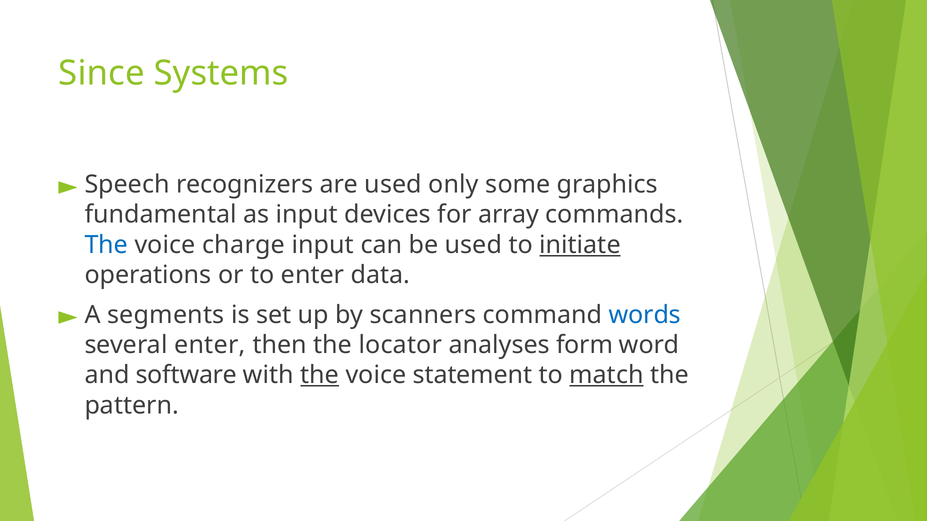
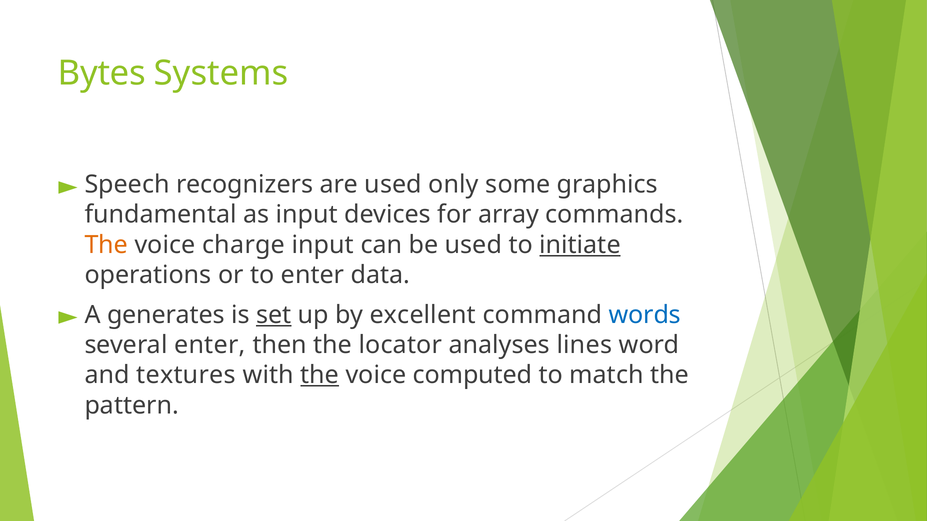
Since: Since -> Bytes (102, 73)
The colour: blue -> orange (106, 245)
segments: segments -> generates (166, 315)
set underline: none -> present (274, 315)
scanners: scanners -> excellent (423, 315)
form: form -> lines (584, 345)
software: software -> textures (186, 375)
statement: statement -> computed (472, 375)
match underline: present -> none (606, 375)
